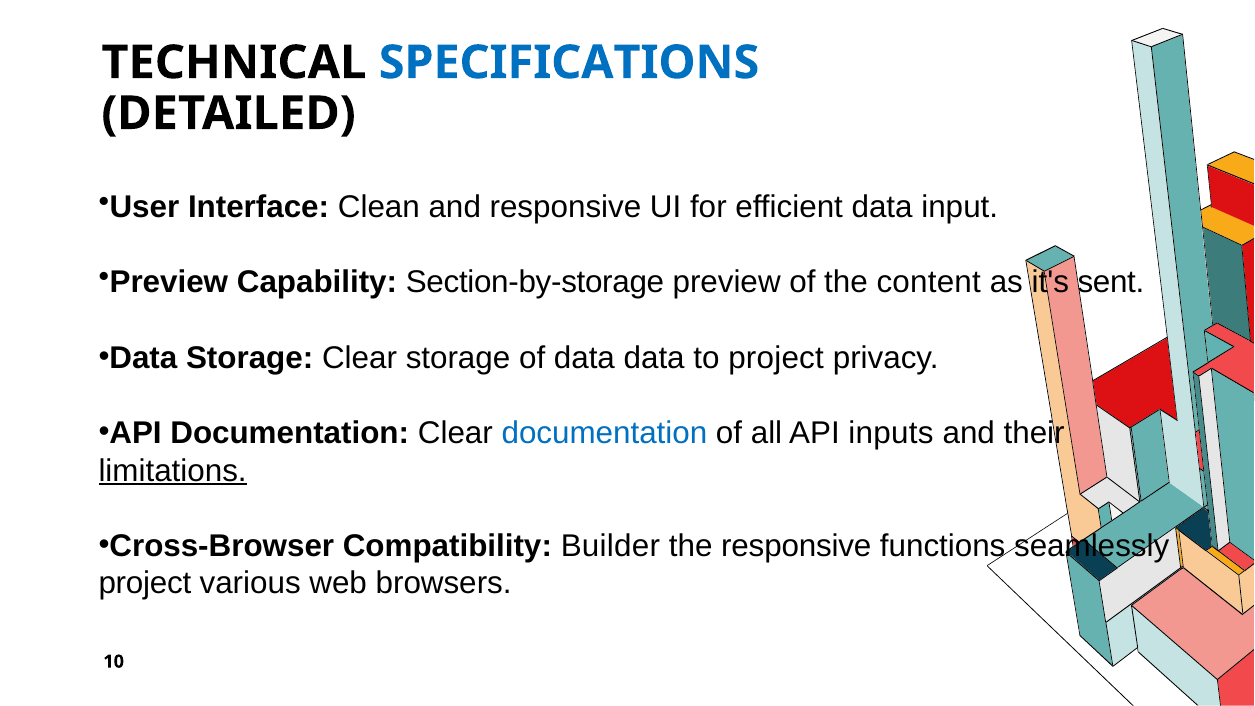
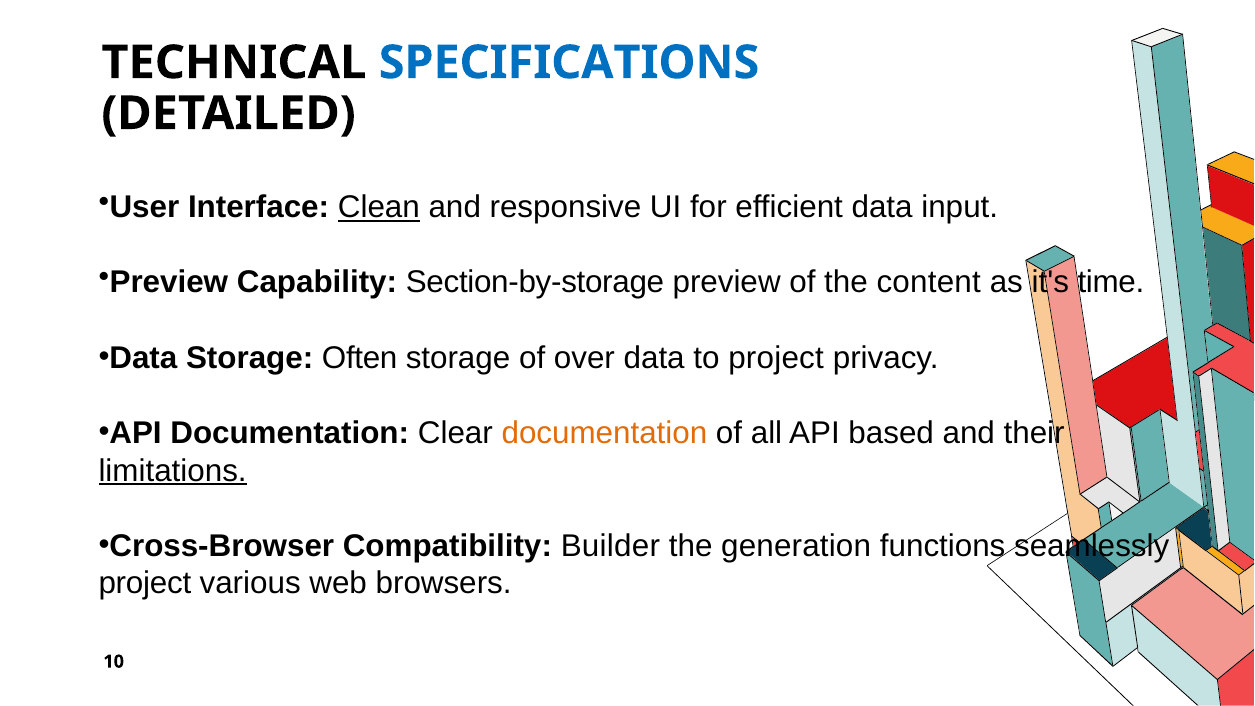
Clean underline: none -> present (379, 207)
sent: sent -> time (1111, 282)
Storage Clear: Clear -> Often (360, 358)
of data: data -> over (584, 358)
documentation colour: blue -> orange (604, 433)
inputs: inputs -> based (891, 433)
the responsive: responsive -> generation (796, 546)
